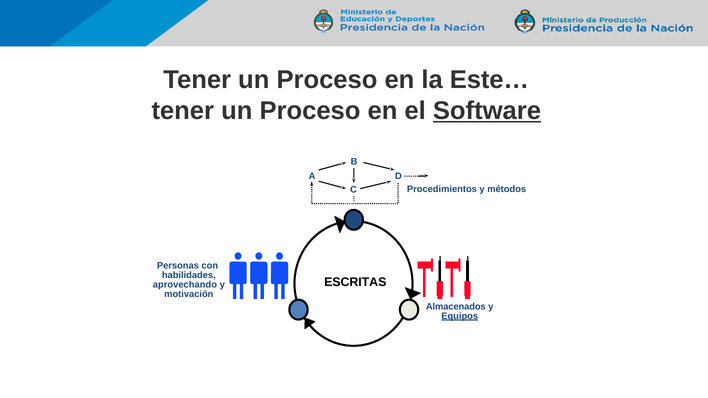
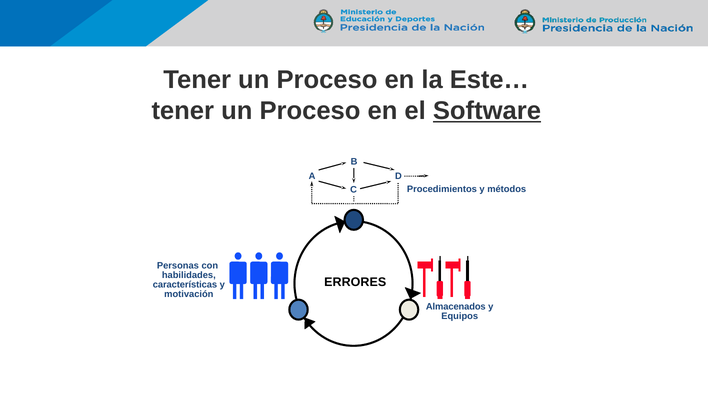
ESCRITAS: ESCRITAS -> ERRORES (355, 282)
aprovechando: aprovechando -> características (185, 285)
Equipos underline: present -> none (460, 316)
